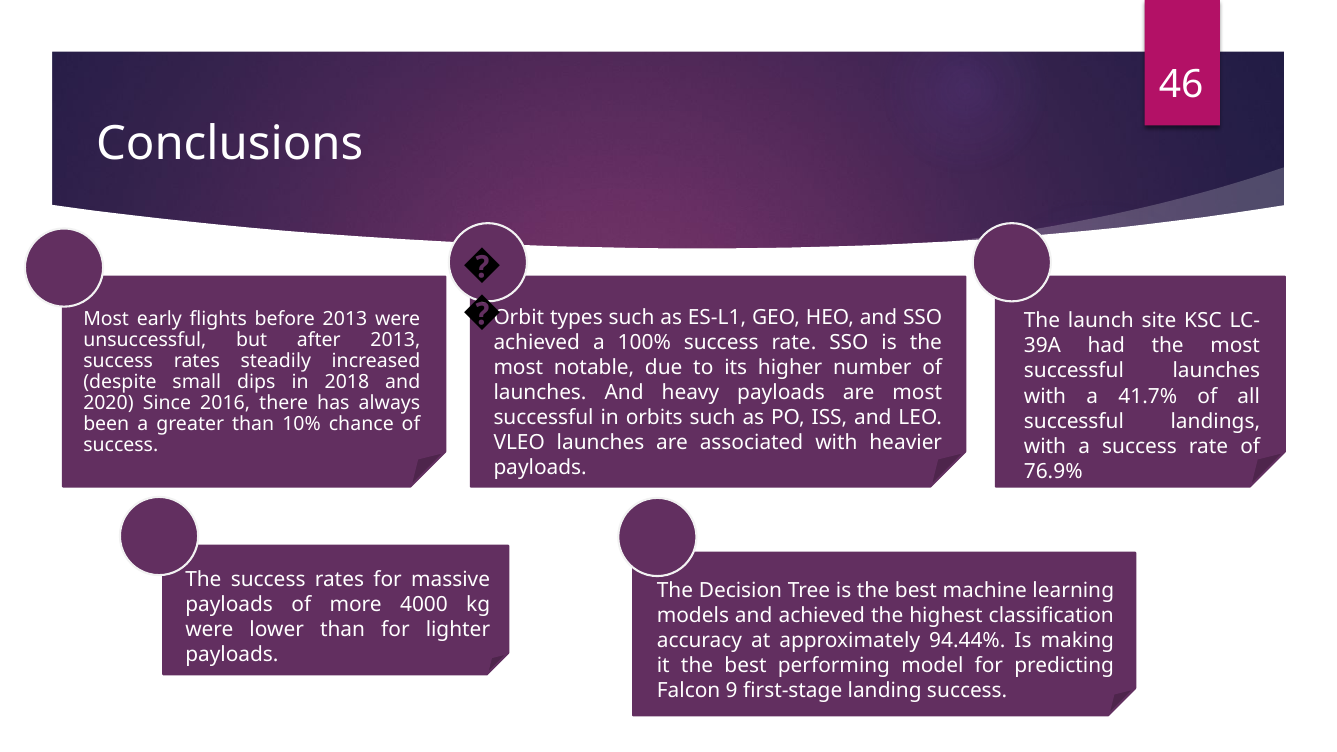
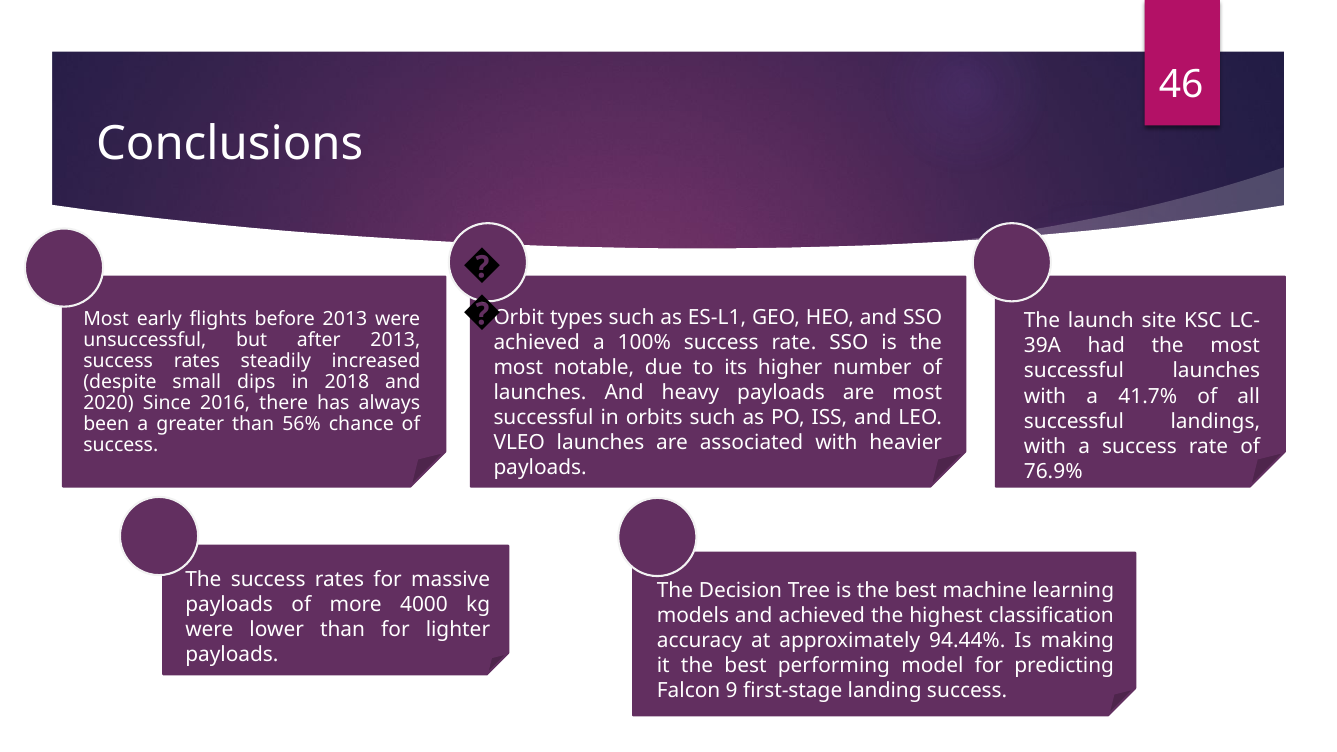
10%: 10% -> 56% (302, 424)
